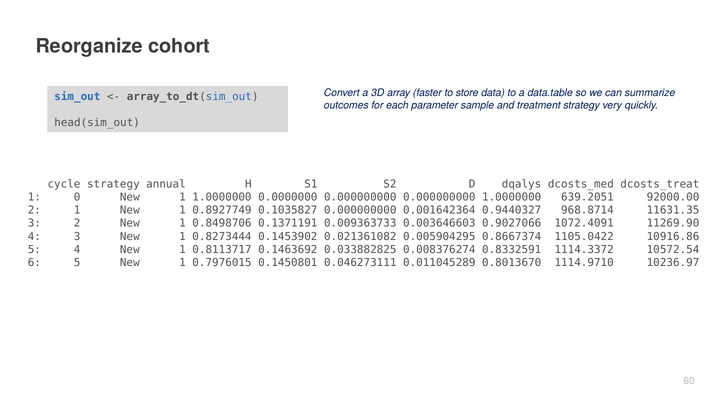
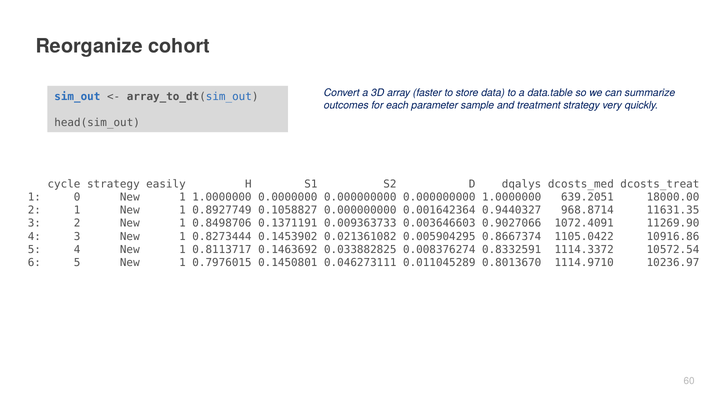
annual: annual -> easily (166, 184)
92000.00: 92000.00 -> 18000.00 (673, 197)
0.1035827: 0.1035827 -> 0.1058827 (288, 210)
